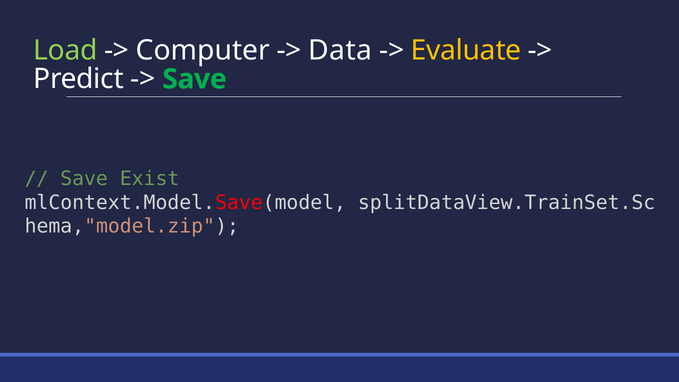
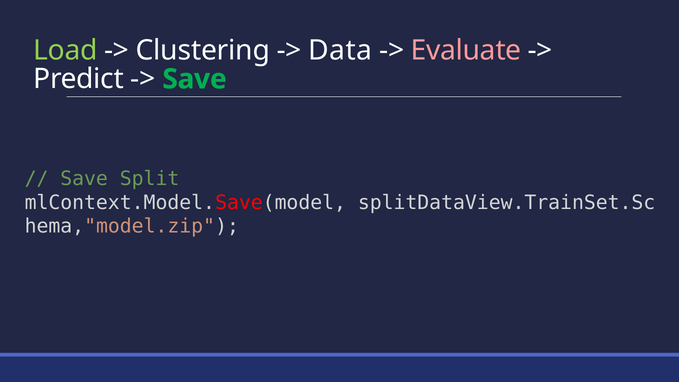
Computer: Computer -> Clustering (203, 50)
Evaluate colour: yellow -> pink (466, 50)
Exist: Exist -> Split (150, 179)
